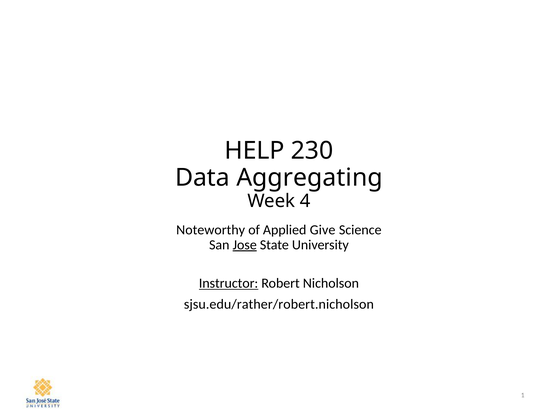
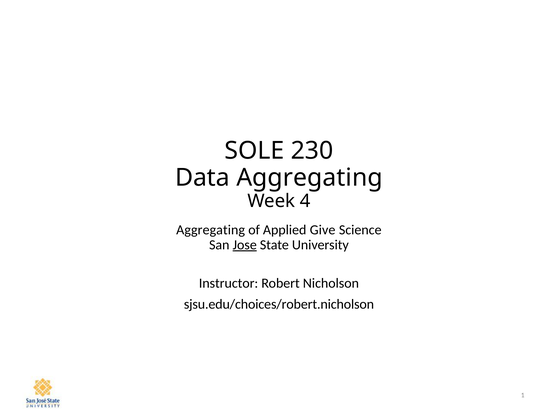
HELP: HELP -> SOLE (254, 151)
Noteworthy: Noteworthy -> Aggregating (211, 230)
Instructor underline: present -> none (229, 284)
sjsu.edu/rather/robert.nicholson: sjsu.edu/rather/robert.nicholson -> sjsu.edu/choices/robert.nicholson (279, 305)
